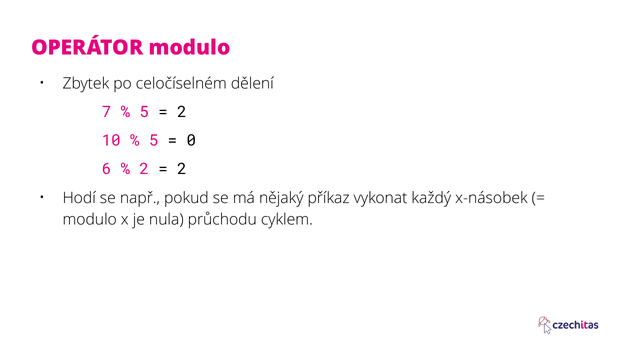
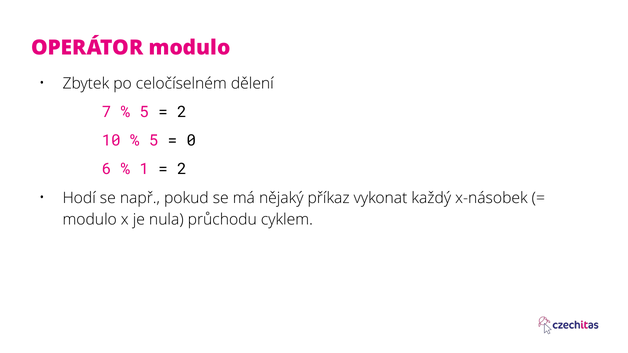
2: 2 -> 1 (144, 169)
